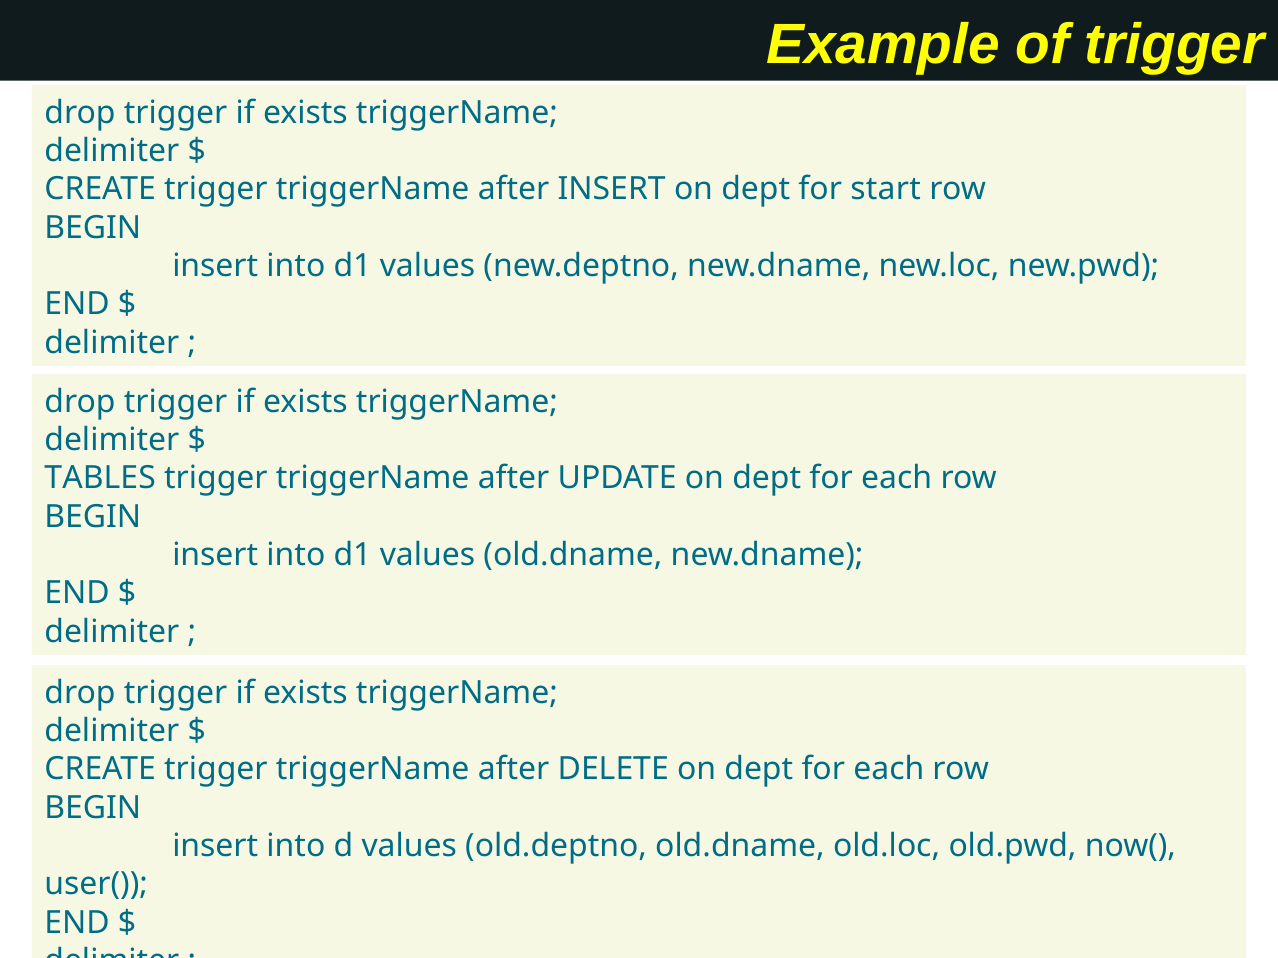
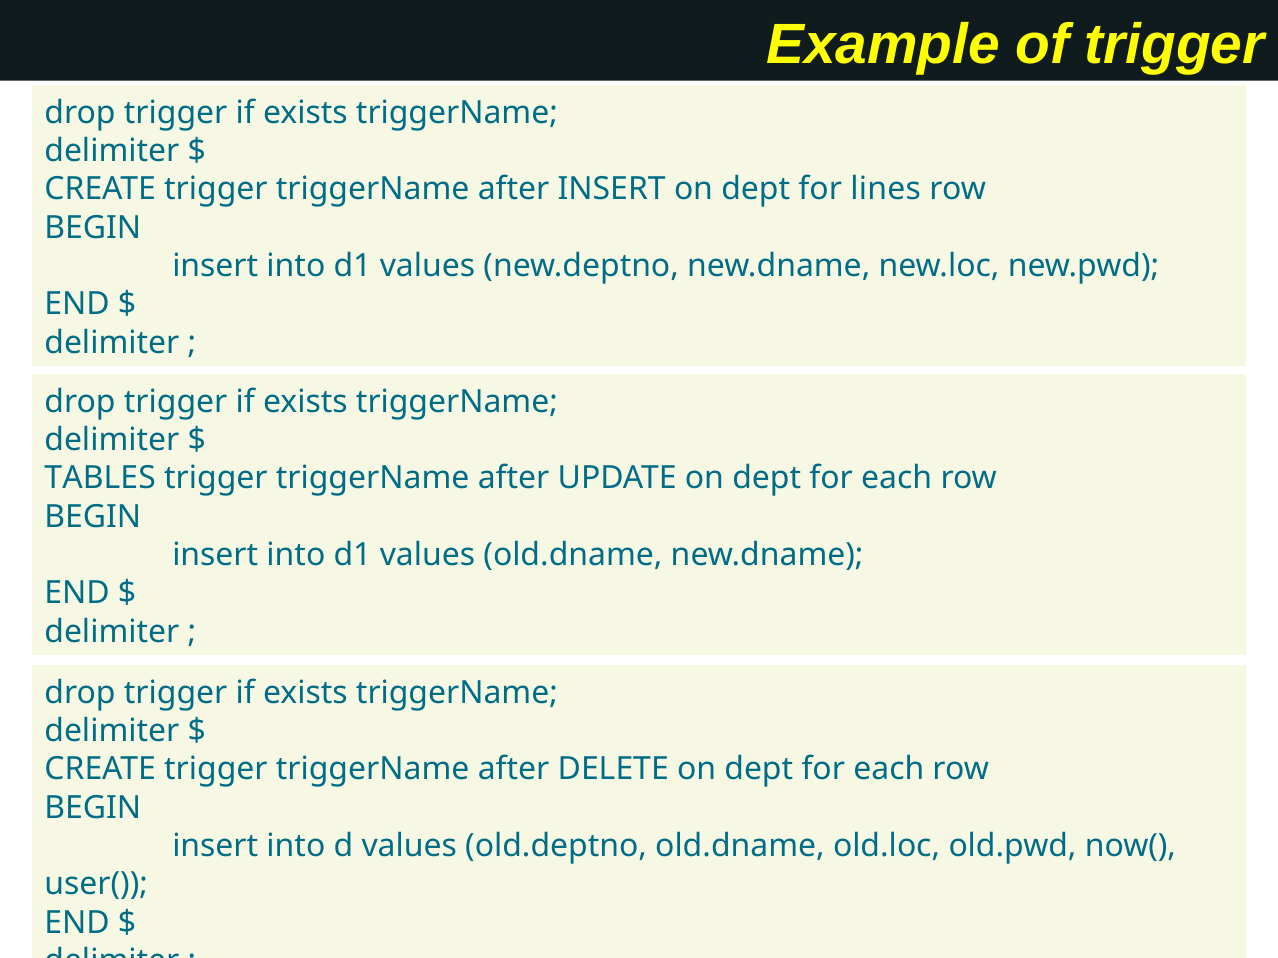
start: start -> lines (886, 190)
